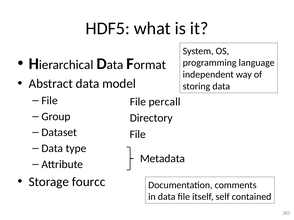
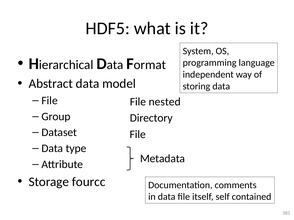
percall: percall -> nested (165, 102)
